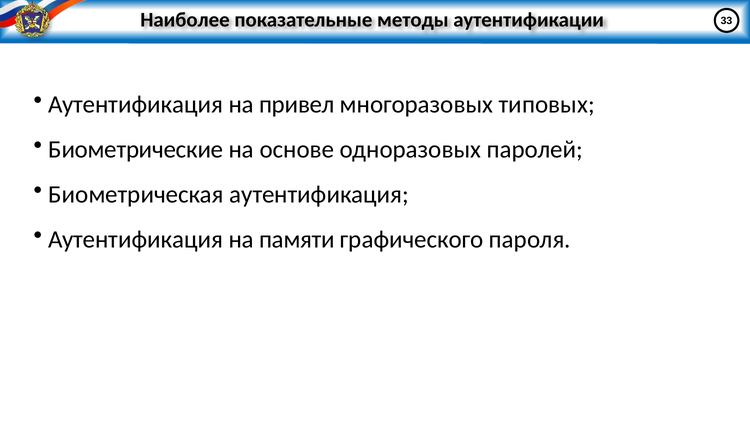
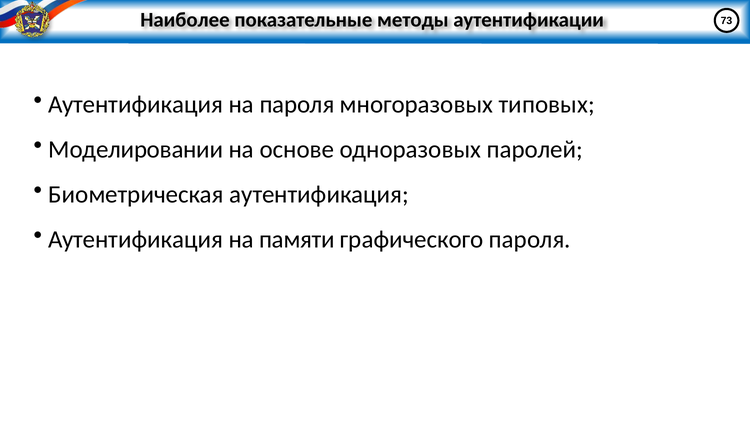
33: 33 -> 73 (726, 21)
на привел: привел -> пароля (297, 105)
Биометрические: Биометрические -> Моделировании (136, 150)
